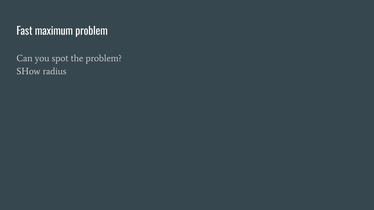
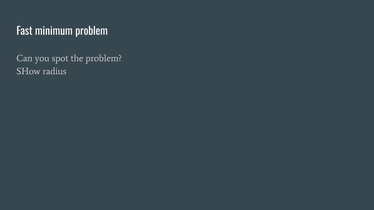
maximum: maximum -> minimum (54, 31)
